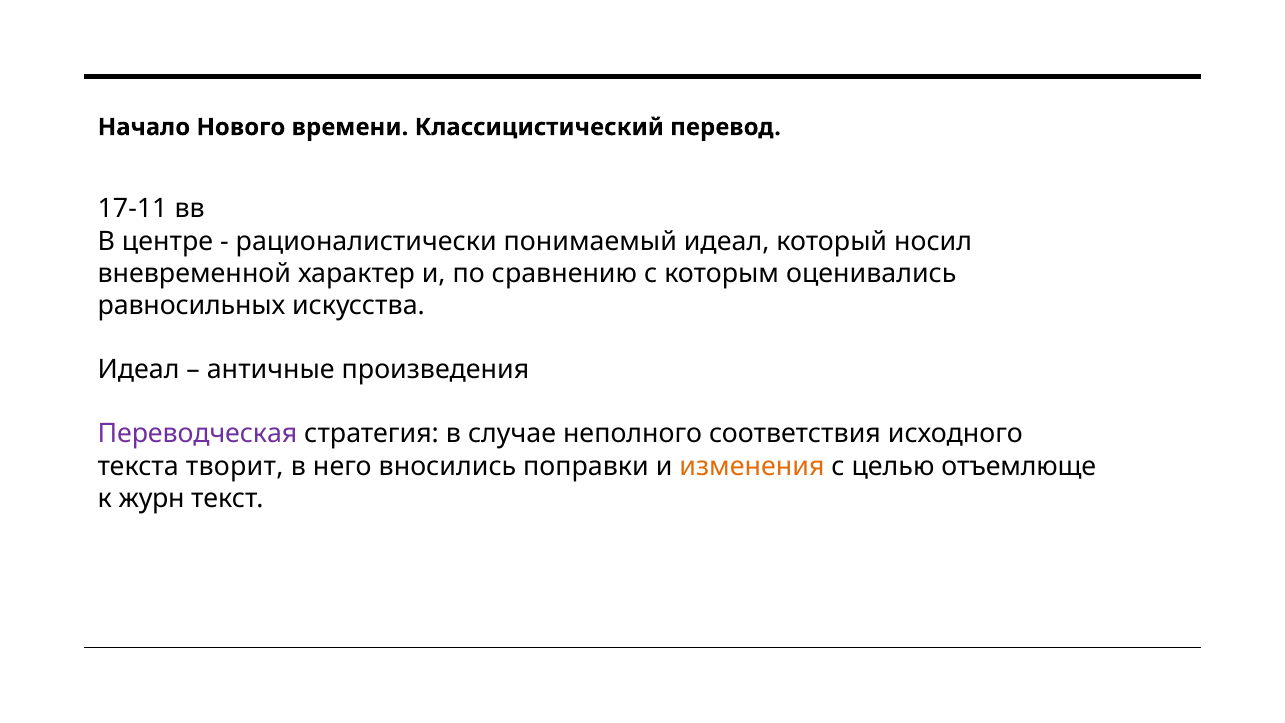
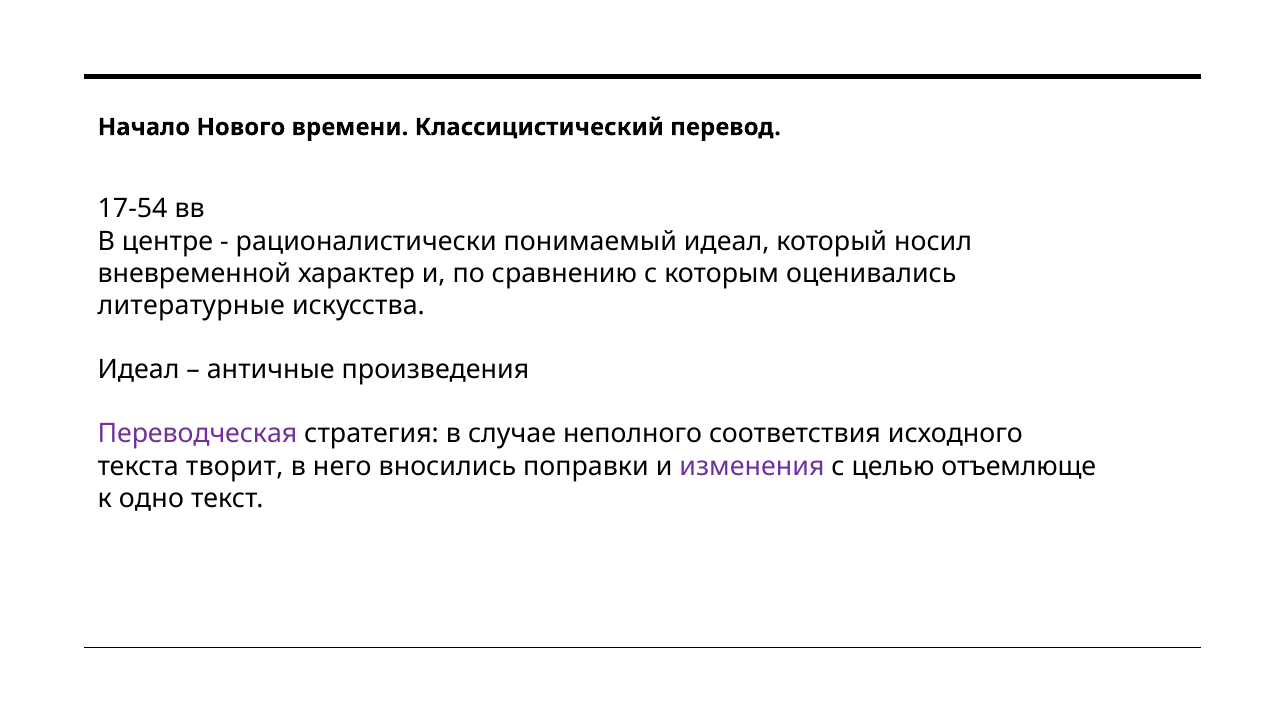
17-11: 17-11 -> 17-54 (133, 209)
равносильных: равносильных -> литературные (191, 305)
изменения colour: orange -> purple (752, 466)
журн: журн -> одно (151, 498)
